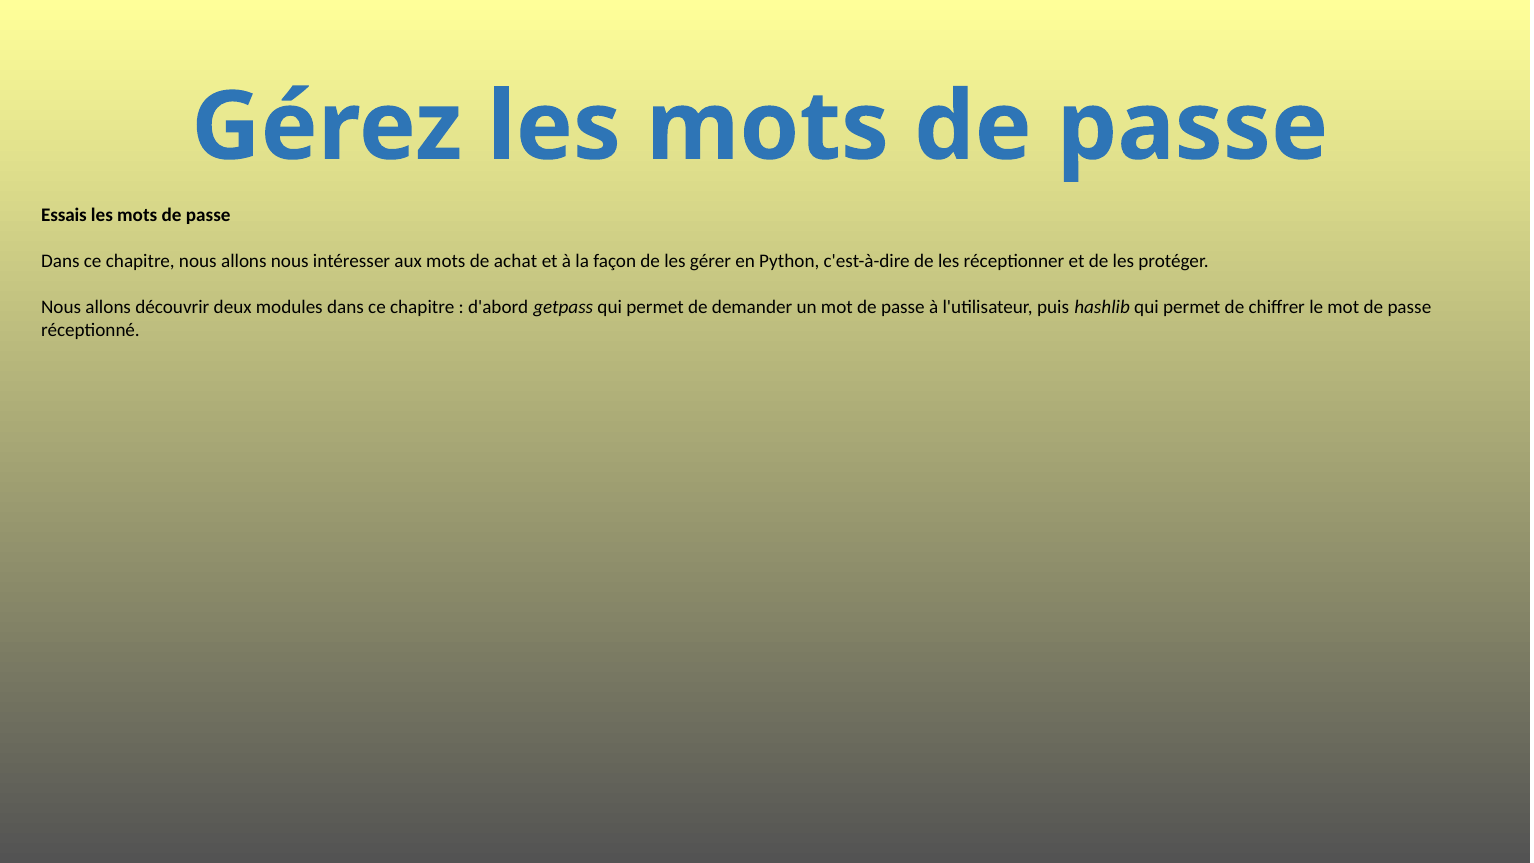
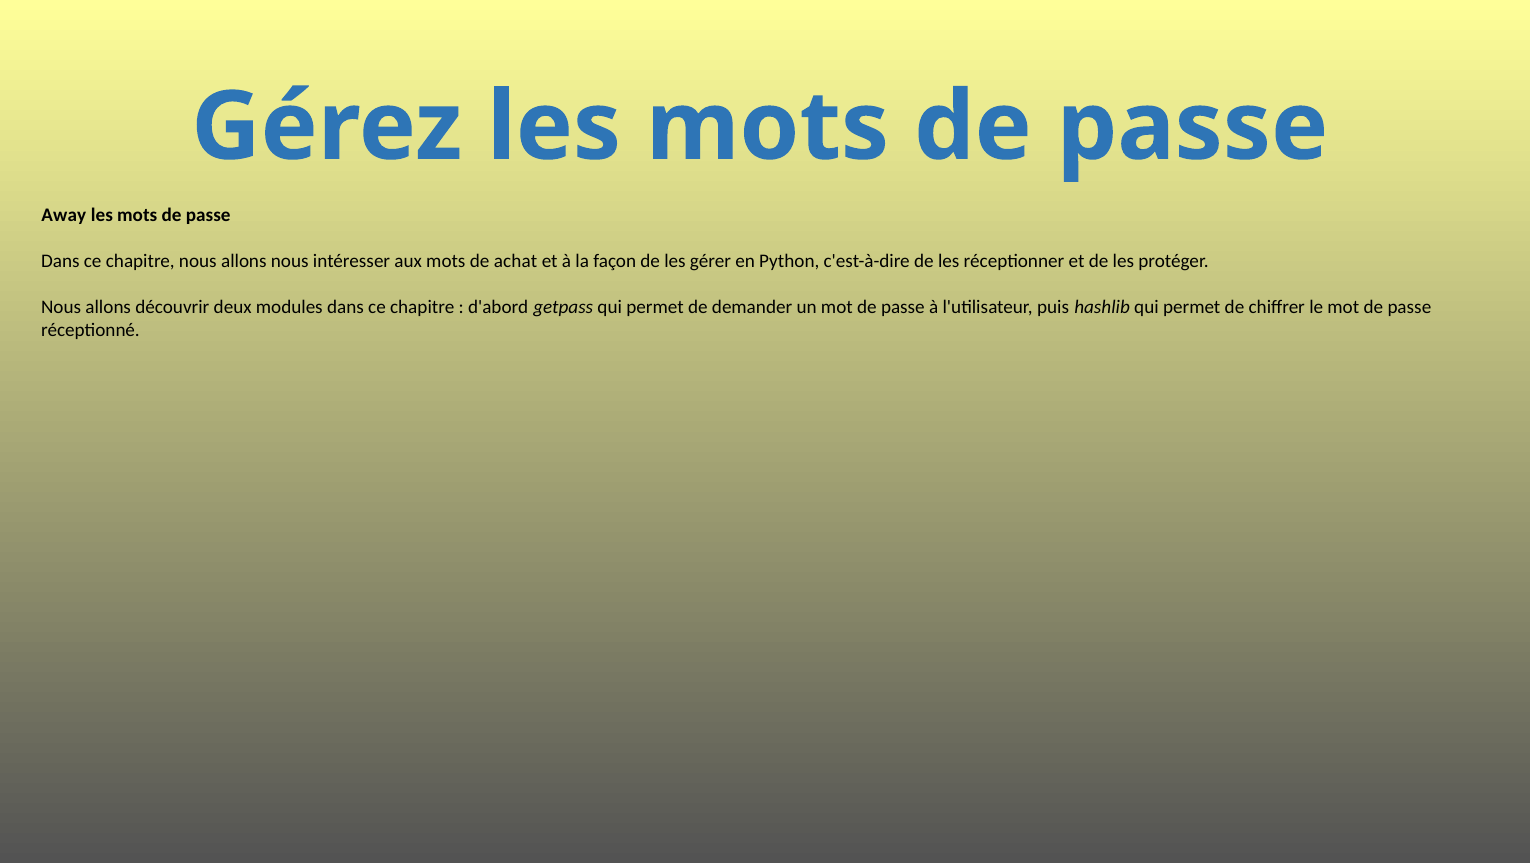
Essais: Essais -> Away (64, 215)
